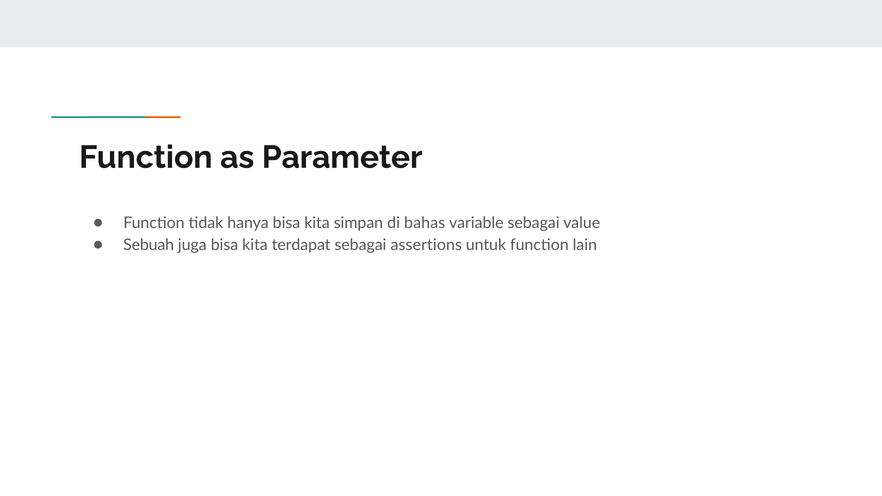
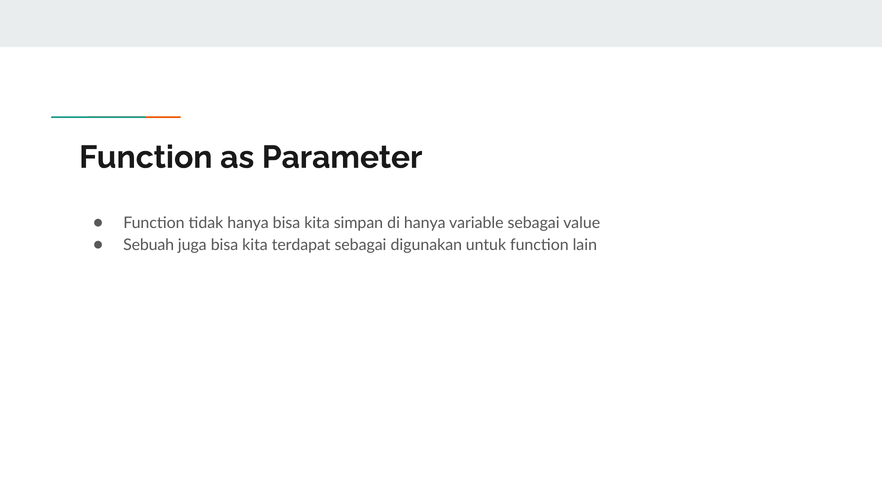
di bahas: bahas -> hanya (425, 223)
assertions: assertions -> digunakan (426, 245)
